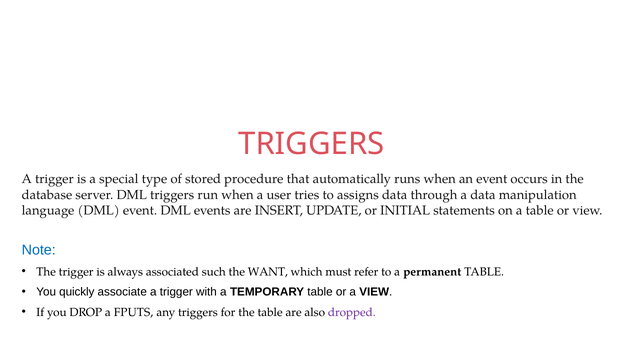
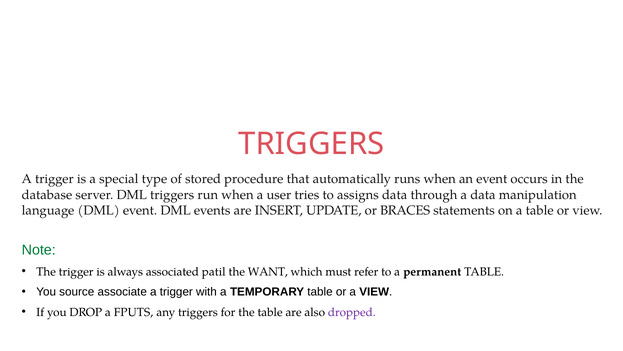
INITIAL: INITIAL -> BRACES (405, 210)
Note colour: blue -> green (39, 250)
such: such -> patil (214, 271)
quickly: quickly -> source (77, 291)
